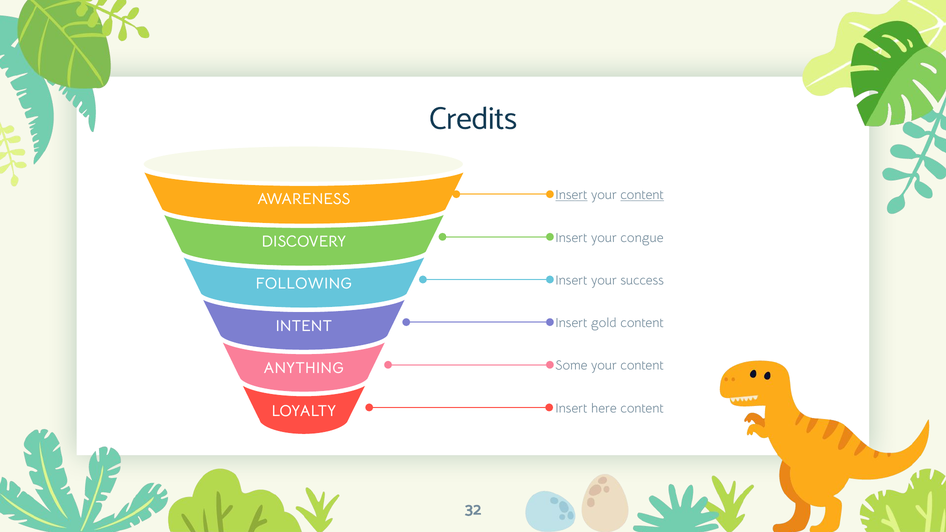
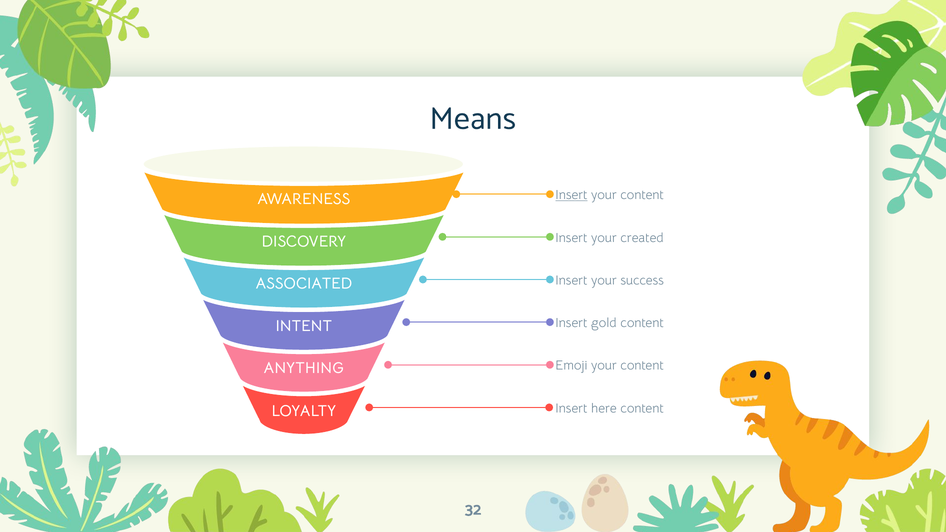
Credits: Credits -> Means (473, 118)
content underline: present -> none (642, 195)
congue: congue -> created (642, 238)
FOLLOWING: FOLLOWING -> ASSOCIATED (304, 284)
Some: Some -> Emoji (571, 366)
